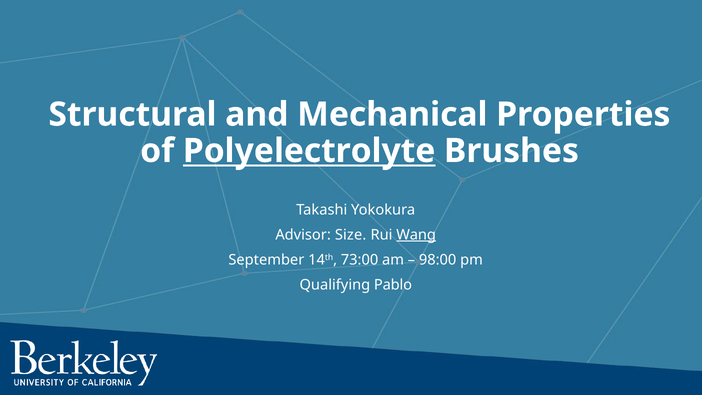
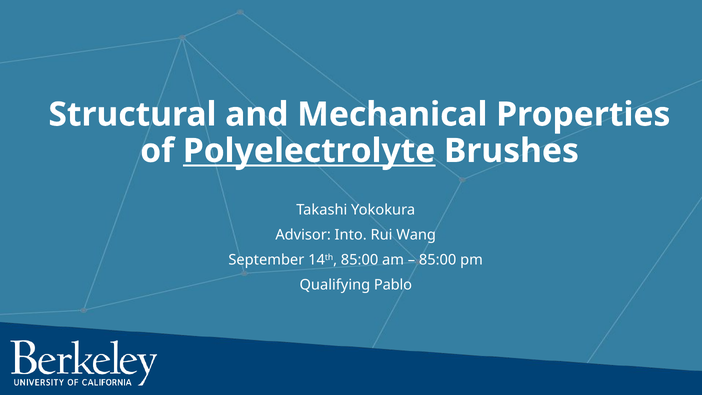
Size: Size -> Into (351, 235)
Wang underline: present -> none (416, 235)
14th 73:00: 73:00 -> 85:00 (360, 260)
98:00: 98:00 -> 85:00 (438, 260)
